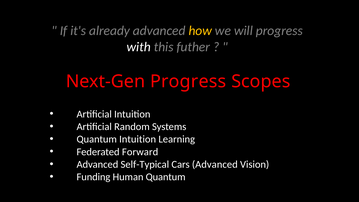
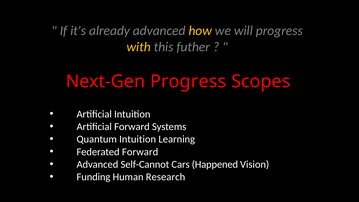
with colour: white -> yellow (139, 47)
Artificial Random: Random -> Forward (132, 127)
Self-Typical: Self-Typical -> Self-Cannot (145, 164)
Cars Advanced: Advanced -> Happened (215, 164)
Human Quantum: Quantum -> Research (166, 177)
